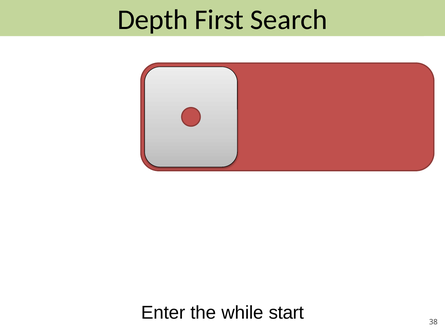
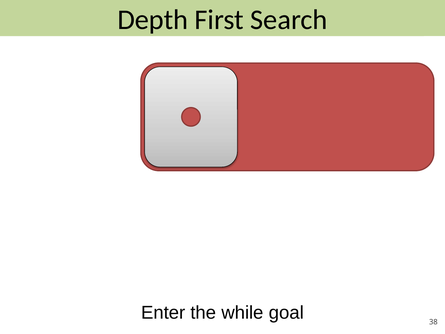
start: start -> goal (286, 313)
